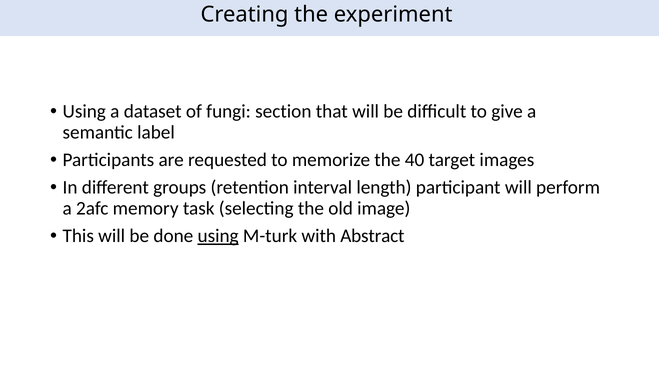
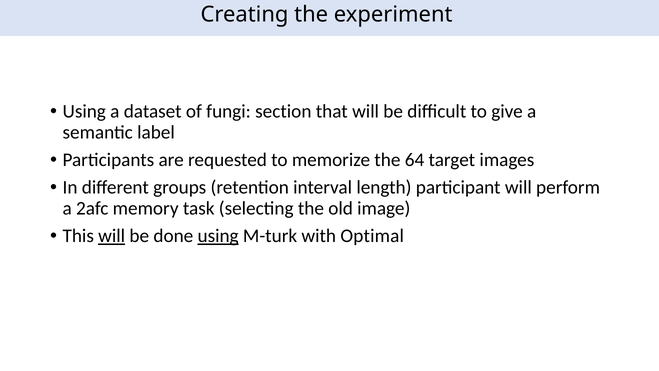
40: 40 -> 64 (415, 160)
will underline: none -> present (112, 236)
Abstract: Abstract -> Optimal (372, 236)
